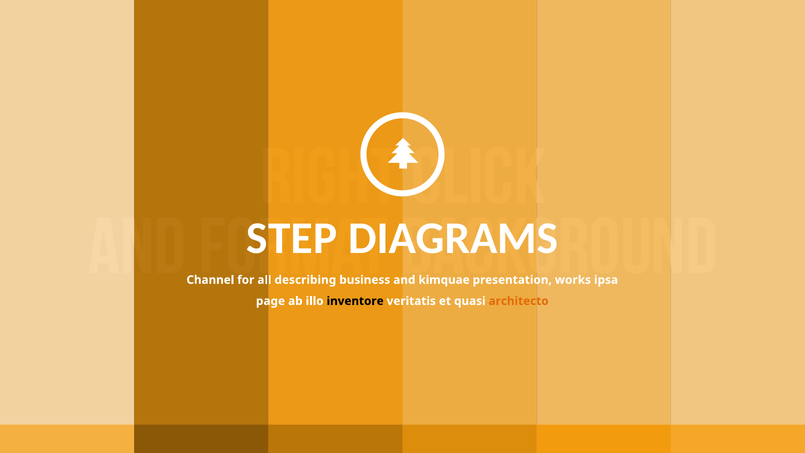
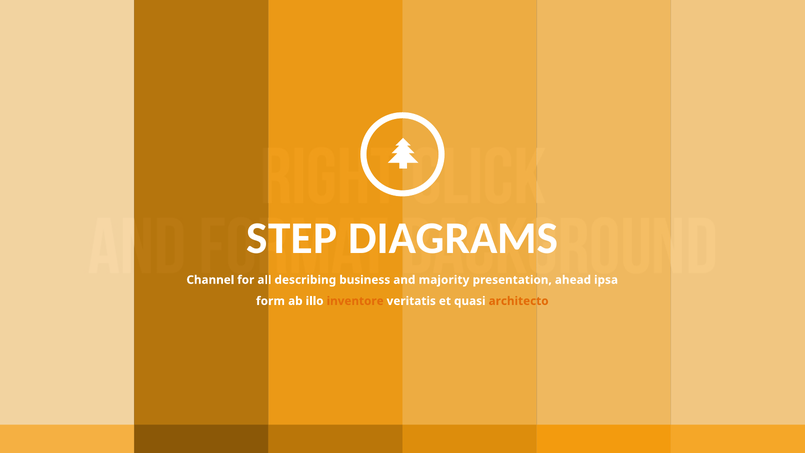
kimquae: kimquae -> majority (444, 280)
works: works -> ahead (573, 280)
page: page -> form (270, 301)
inventore colour: black -> orange (355, 301)
